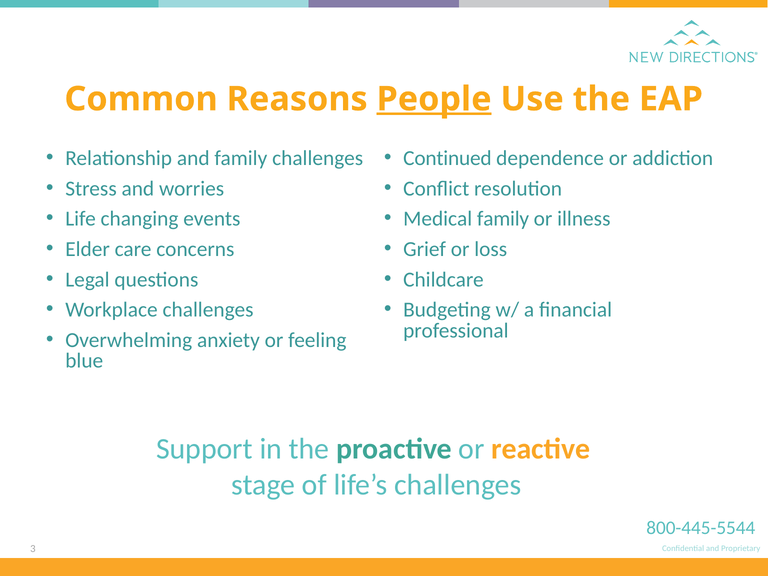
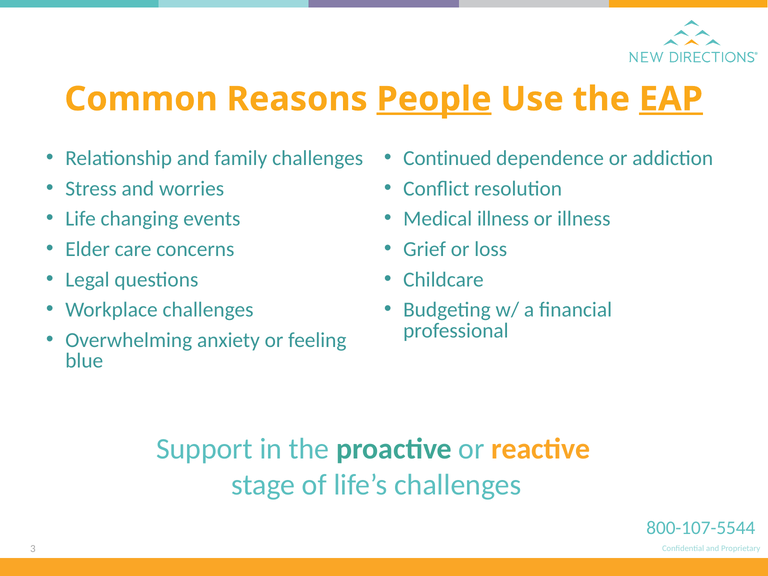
EAP underline: none -> present (671, 99)
Medical family: family -> illness (503, 219)
800-445-5544: 800-445-5544 -> 800-107-5544 (701, 528)
